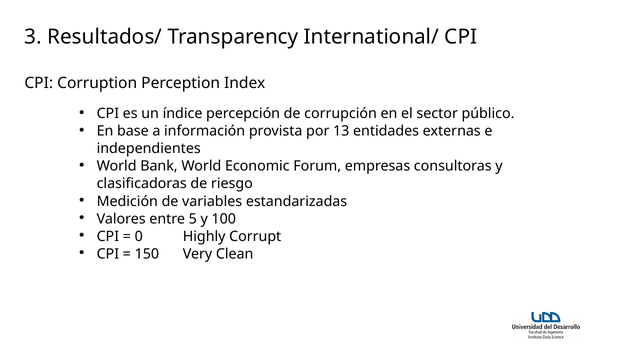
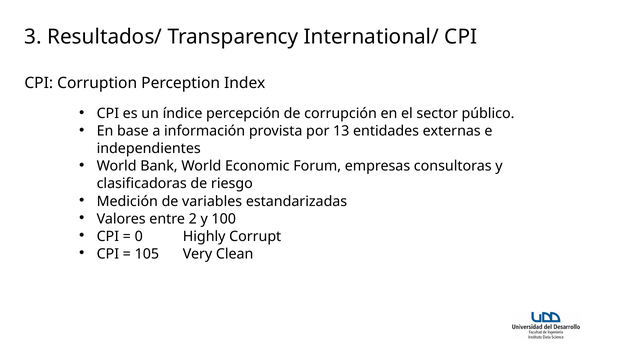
5: 5 -> 2 (193, 219)
150: 150 -> 105 (147, 254)
